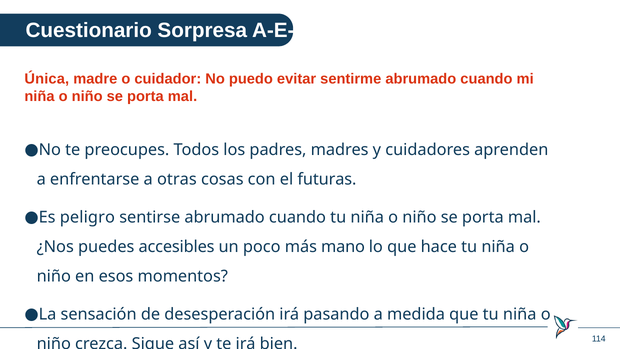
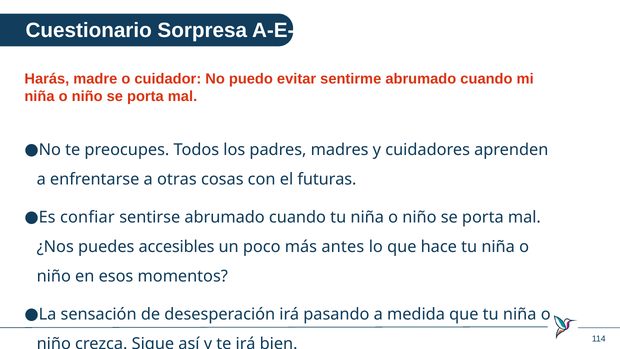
Única: Única -> Harás (47, 79)
peligro: peligro -> confiar (87, 217)
mano: mano -> antes (343, 247)
